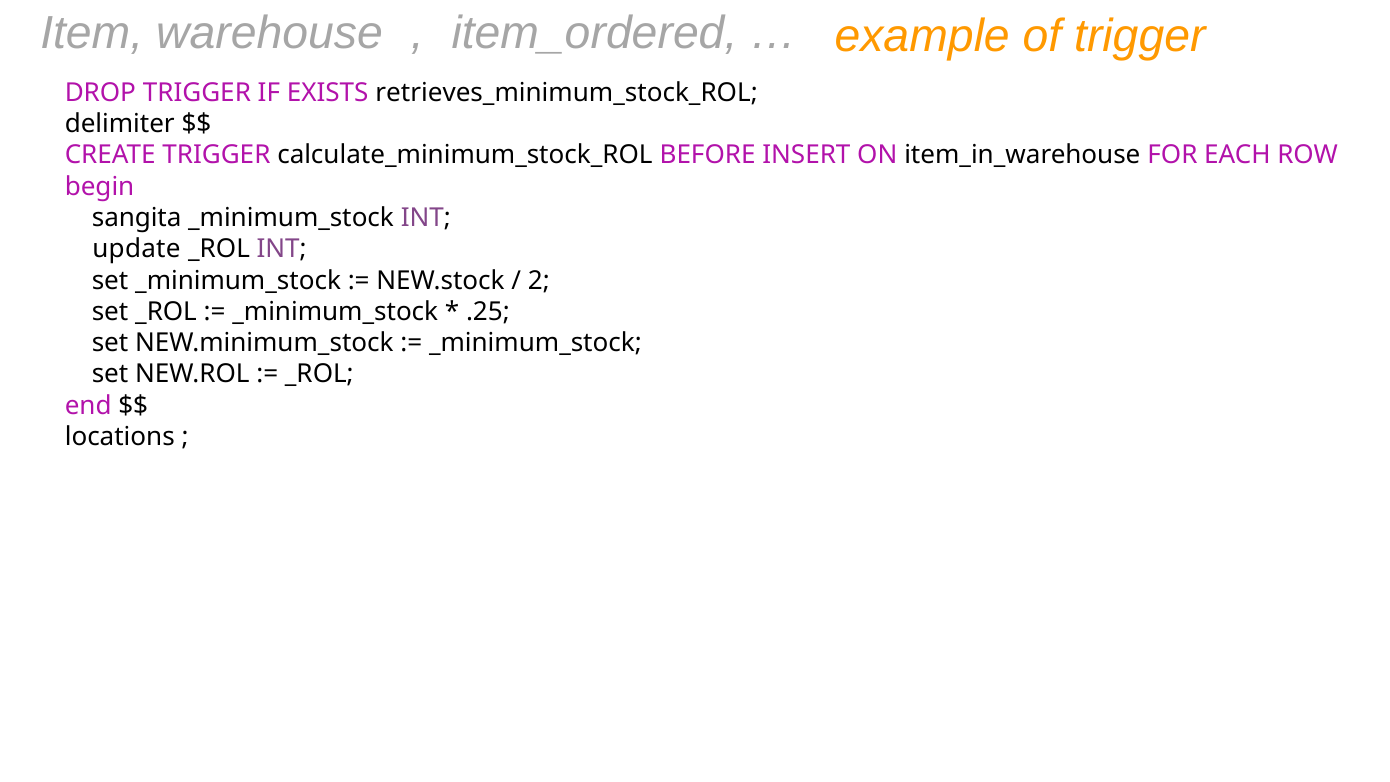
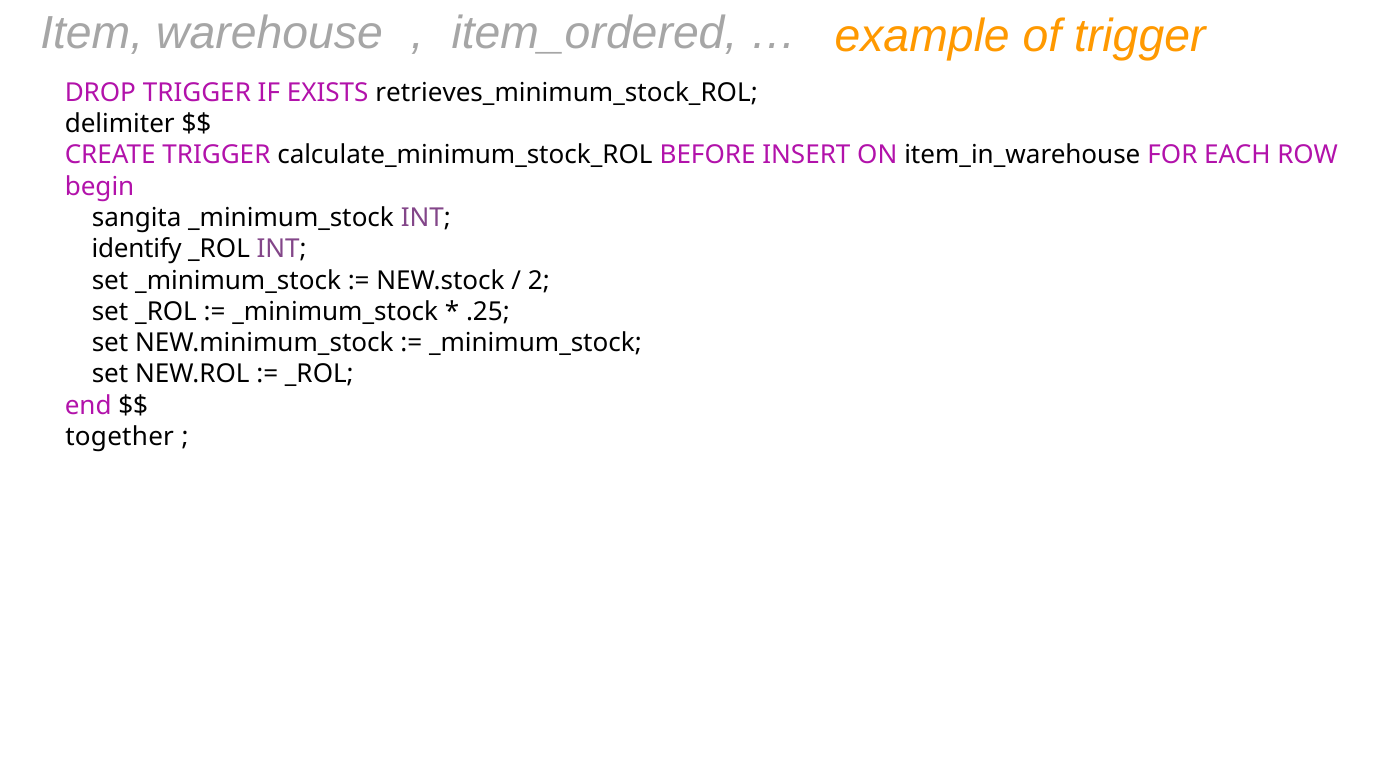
update: update -> identify (137, 249)
locations: locations -> together (120, 437)
